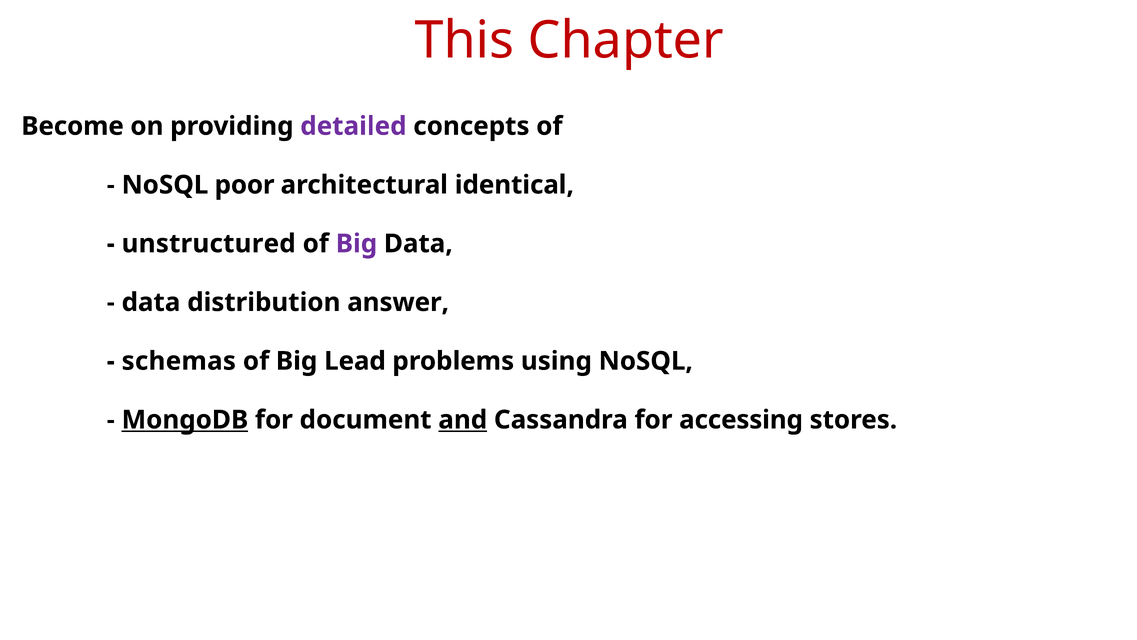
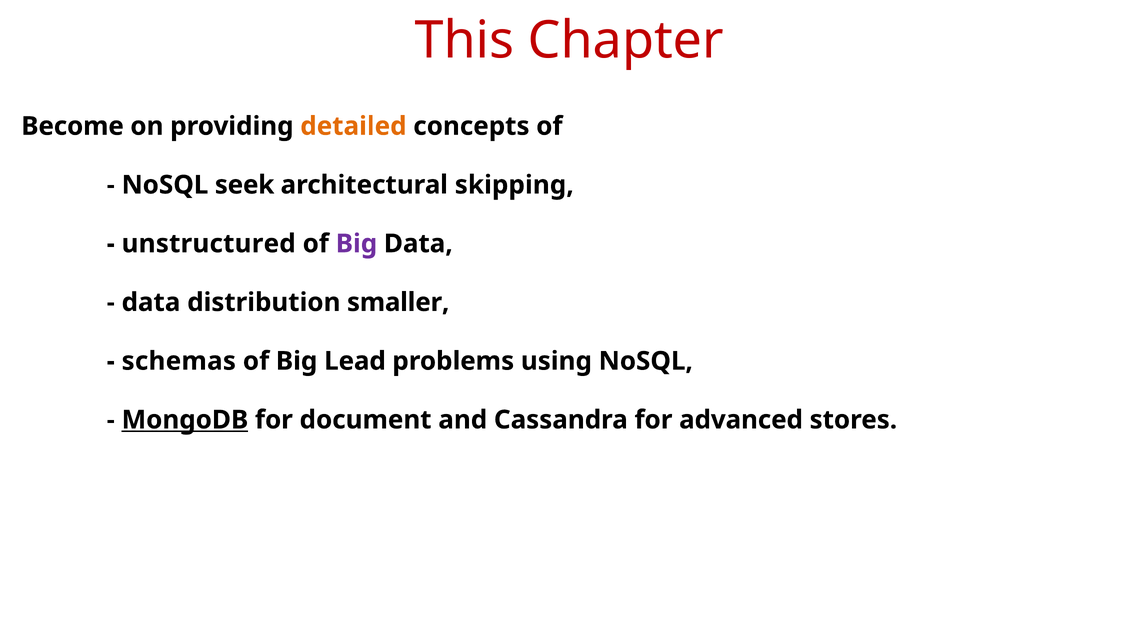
detailed colour: purple -> orange (353, 126)
poor: poor -> seek (245, 185)
identical: identical -> skipping (514, 185)
answer: answer -> smaller (398, 302)
and underline: present -> none (463, 420)
accessing: accessing -> advanced (741, 420)
